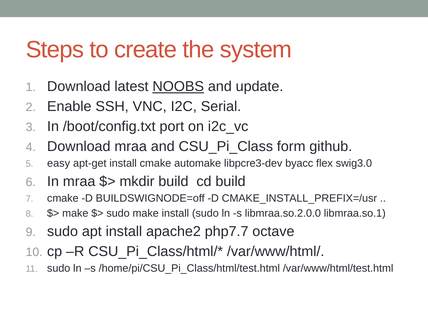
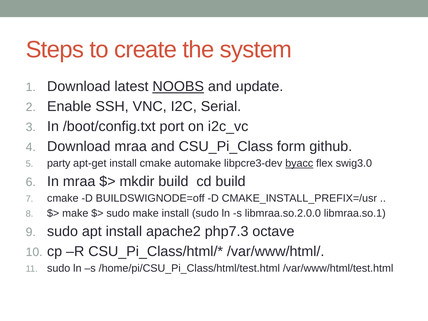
easy: easy -> party (59, 163)
byacc underline: none -> present (299, 163)
php7.7: php7.7 -> php7.3 (227, 231)
